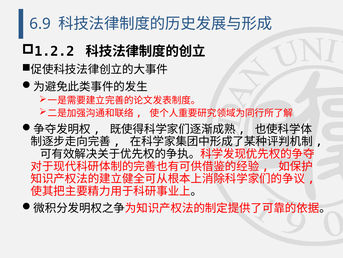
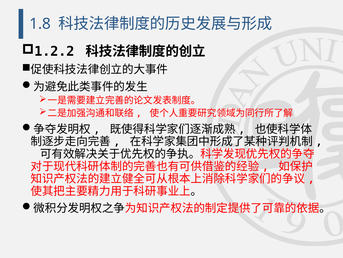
6.9: 6.9 -> 1.8 (40, 24)
